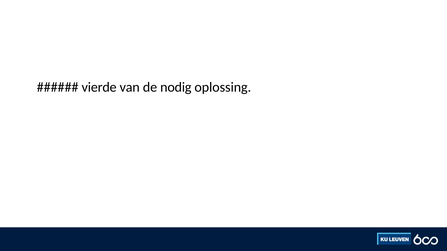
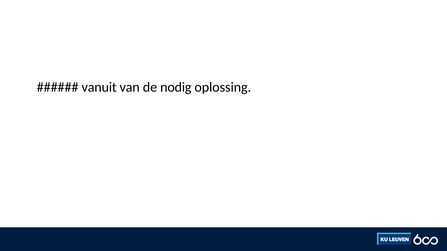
vierde: vierde -> vanuit (99, 87)
